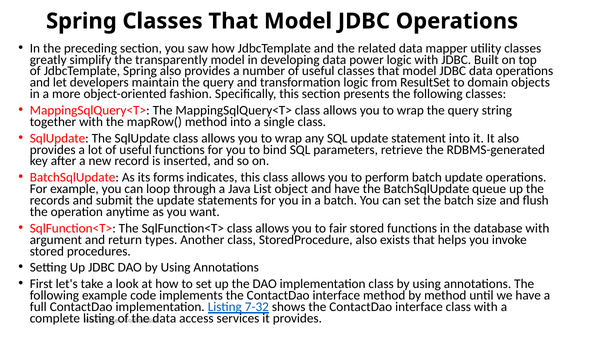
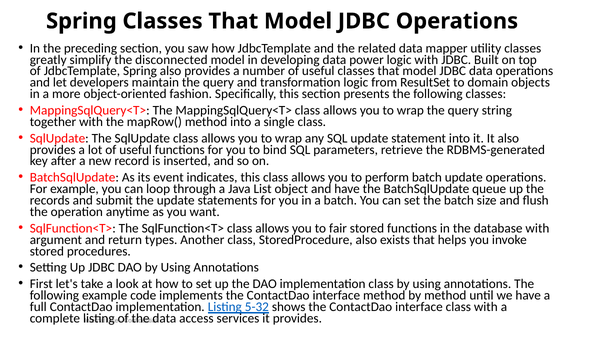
transparently: transparently -> disconnected (171, 60)
forms: forms -> event (168, 177)
7-32: 7-32 -> 5-32 (257, 307)
